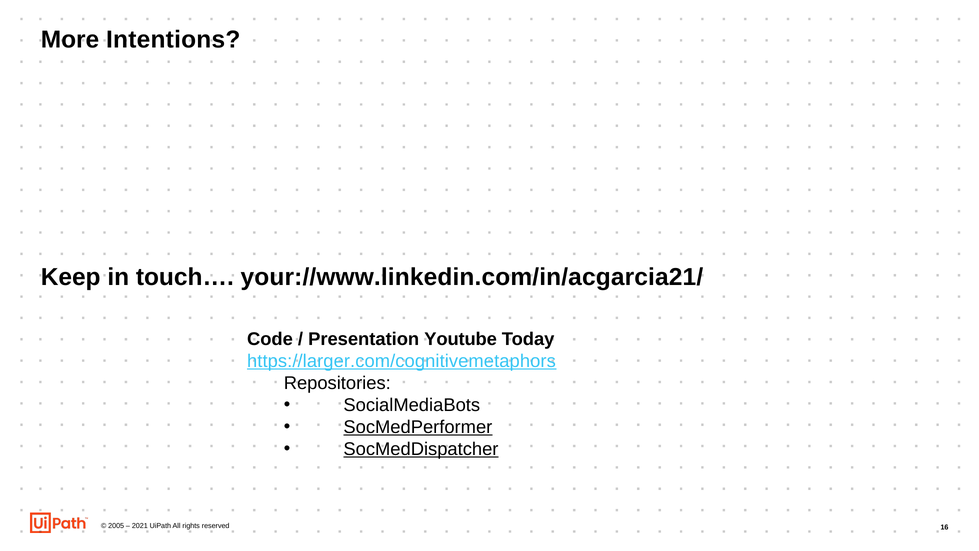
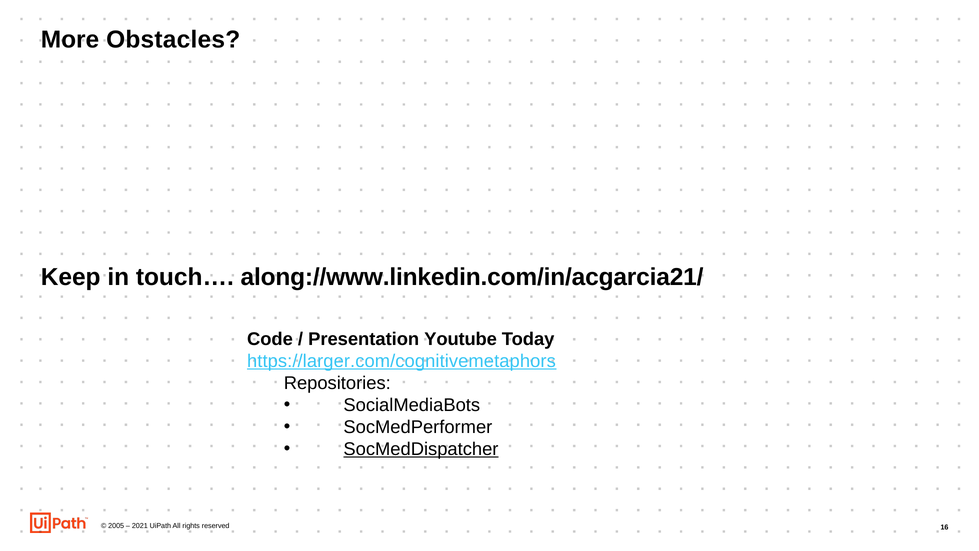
Intentions: Intentions -> Obstacles (173, 40)
your://www.linkedin.com/in/acgarcia21/: your://www.linkedin.com/in/acgarcia21/ -> along://www.linkedin.com/in/acgarcia21/ (472, 277)
SocMedPerformer underline: present -> none (418, 427)
